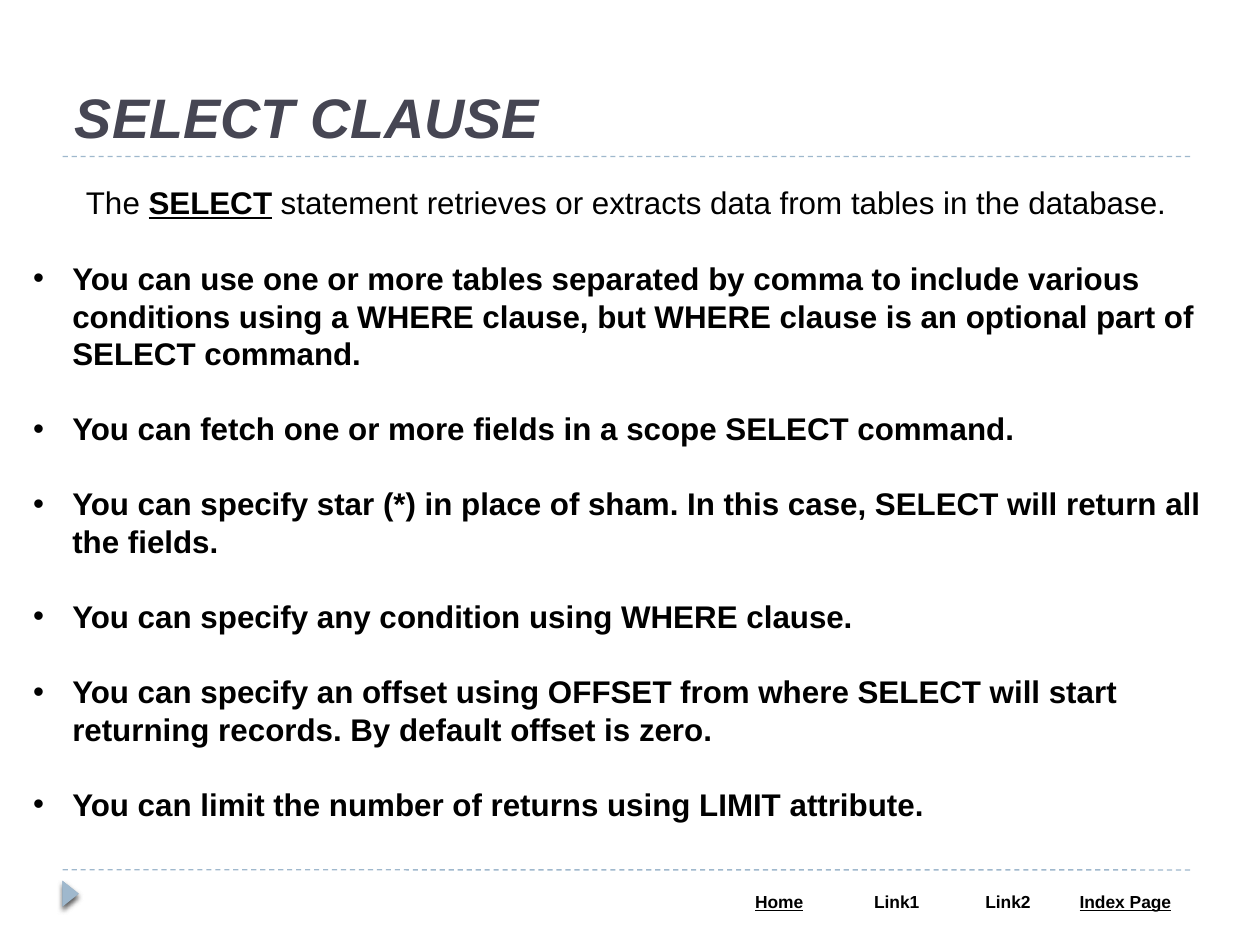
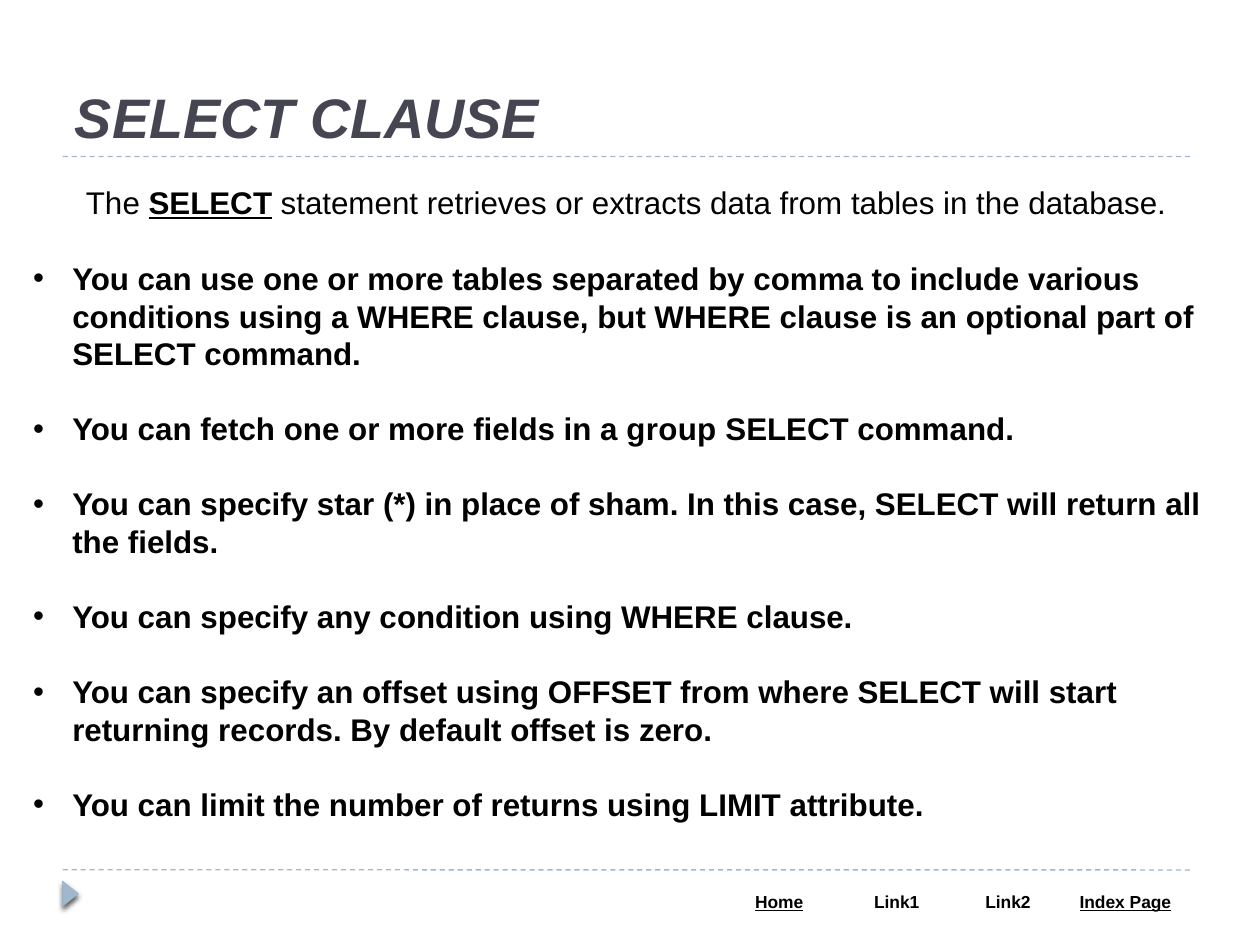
scope: scope -> group (671, 431)
